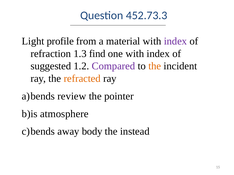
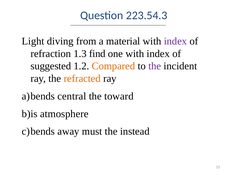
452.73.3: 452.73.3 -> 223.54.3 (147, 15)
profile: profile -> diving (60, 41)
Compared colour: purple -> orange (113, 66)
the colour: orange -> purple (155, 66)
review: review -> central (72, 96)
pointer: pointer -> toward (119, 96)
body: body -> must (92, 132)
